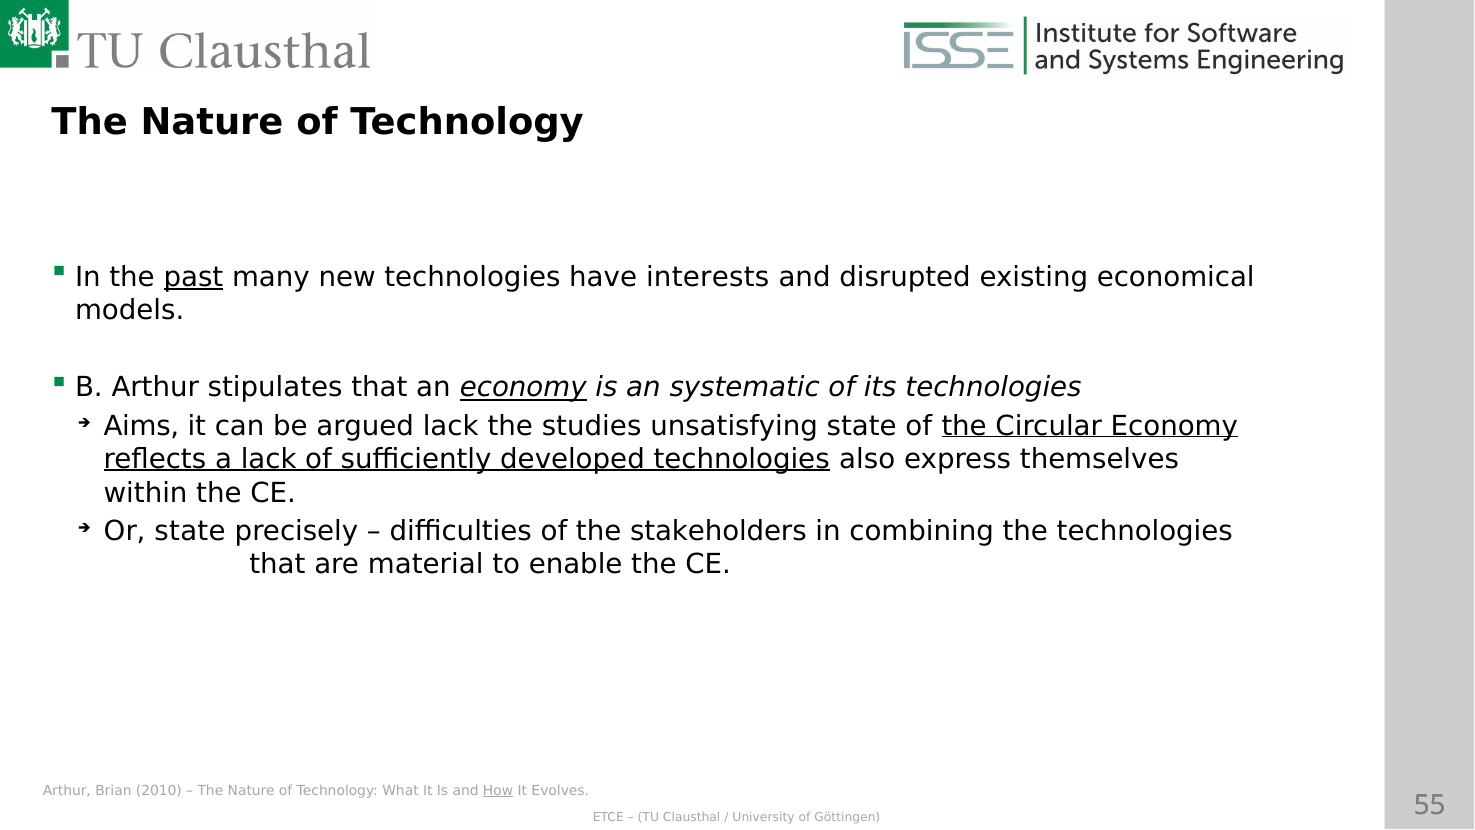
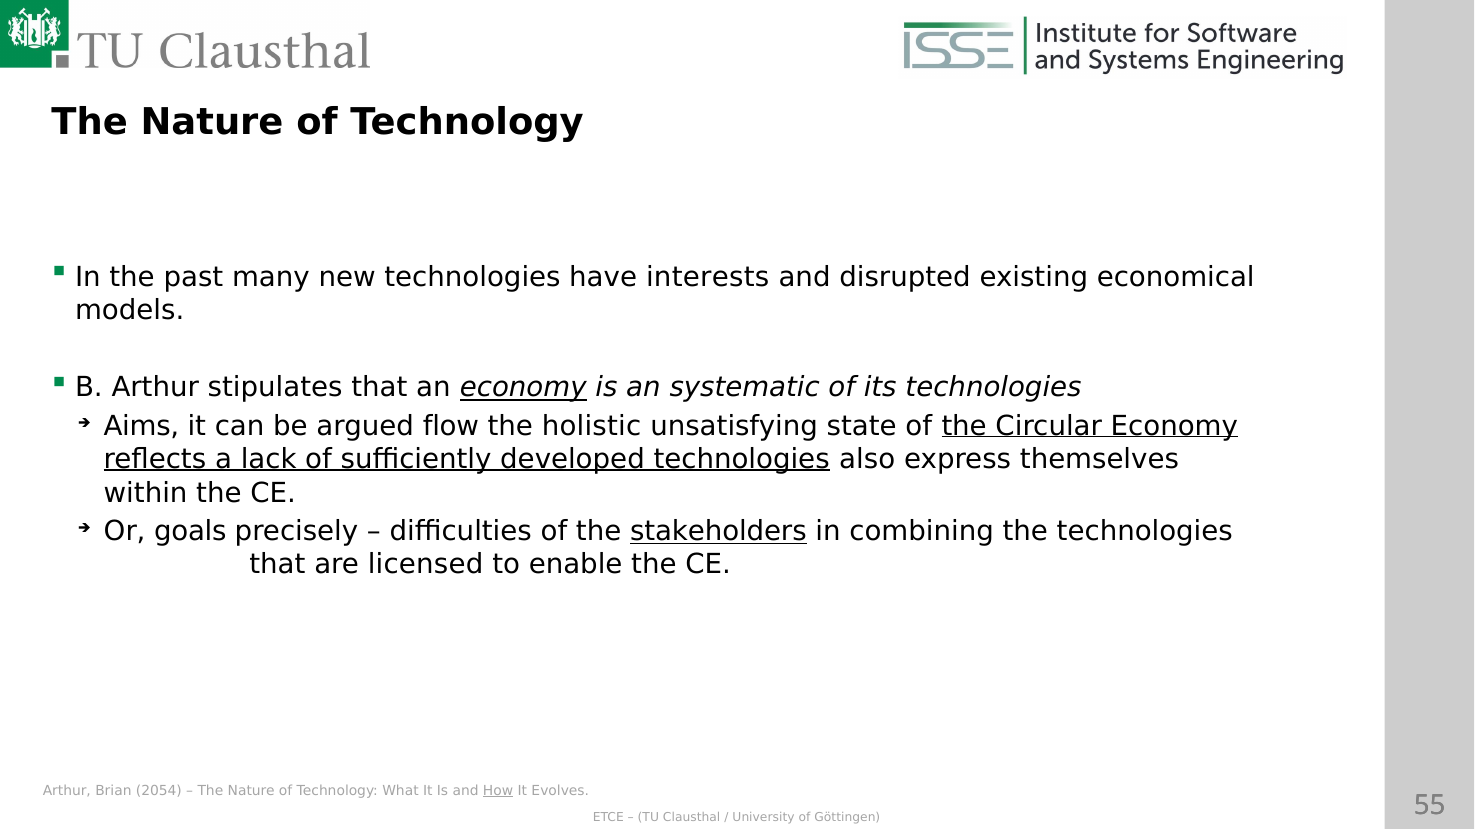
past underline: present -> none (193, 277)
argued lack: lack -> flow (451, 426)
studies: studies -> holistic (591, 426)
Or state: state -> goals (190, 531)
stakeholders underline: none -> present (718, 531)
material: material -> licensed (426, 565)
2010: 2010 -> 2054 (159, 790)
